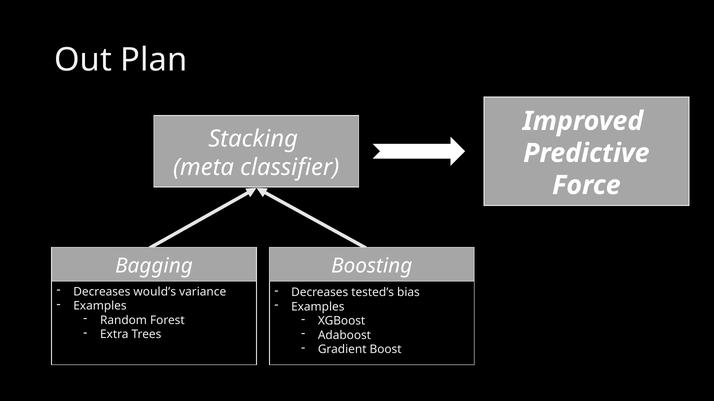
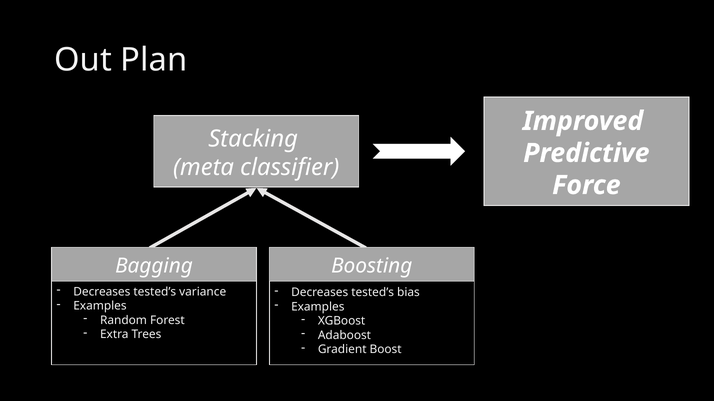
would’s: would’s -> tested’s (155, 292)
